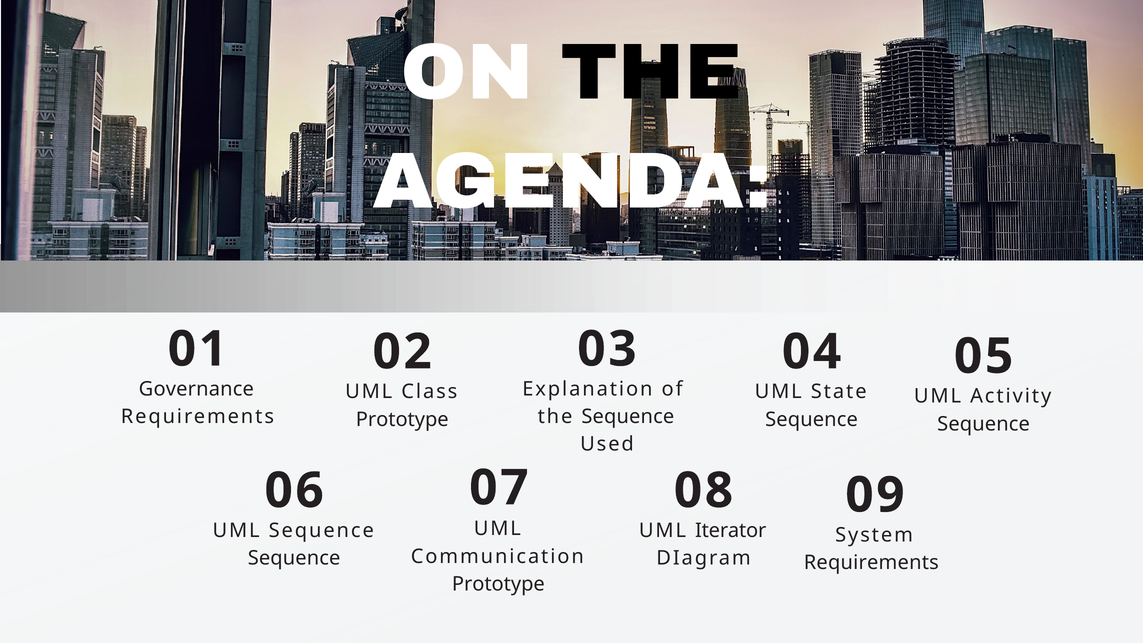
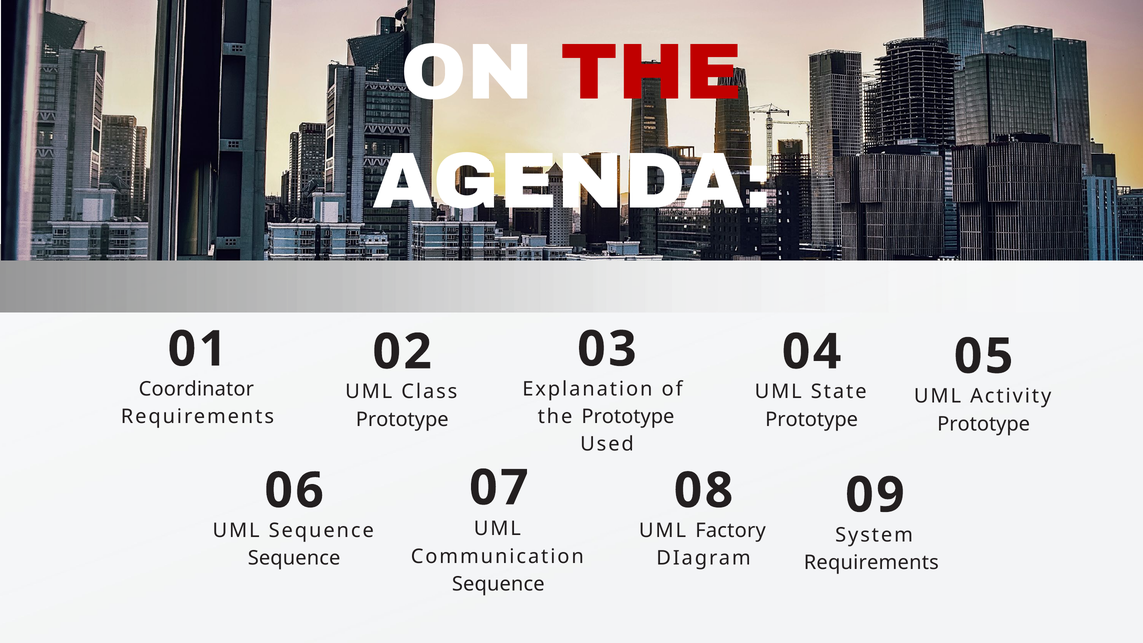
THE colour: black -> red (651, 72)
Governance: Governance -> Coordinator (196, 389)
the Sequence: Sequence -> Prototype (628, 417)
Sequence: Sequence -> Prototype (812, 419)
Sequence: Sequence -> Prototype (984, 424)
Iterator: Iterator -> Factory (731, 530)
Prototype: Prototype -> Sequence (498, 584)
